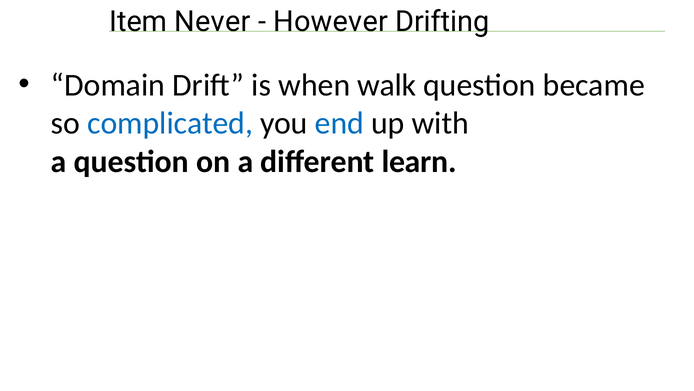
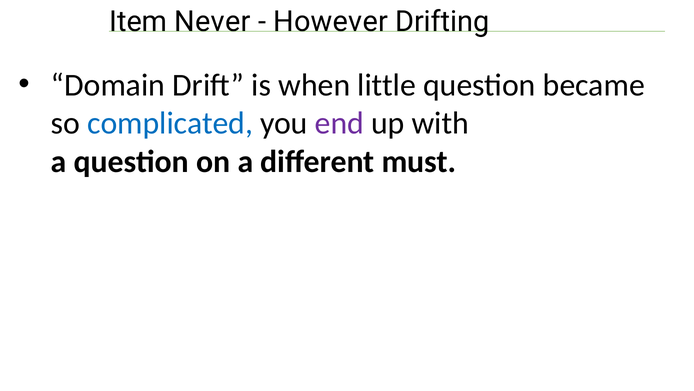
walk: walk -> little (387, 85)
end colour: blue -> purple (339, 123)
learn: learn -> must (419, 161)
